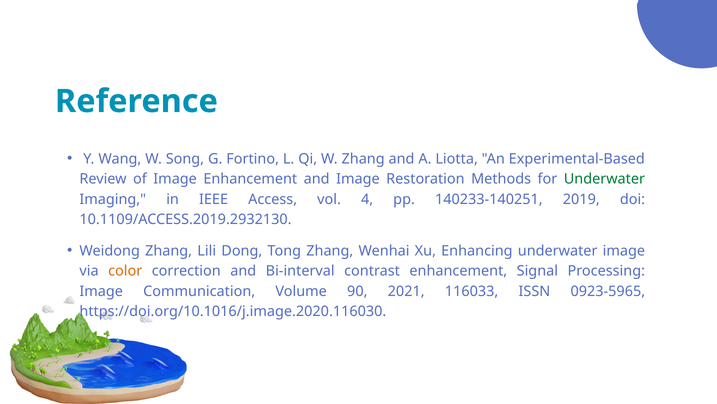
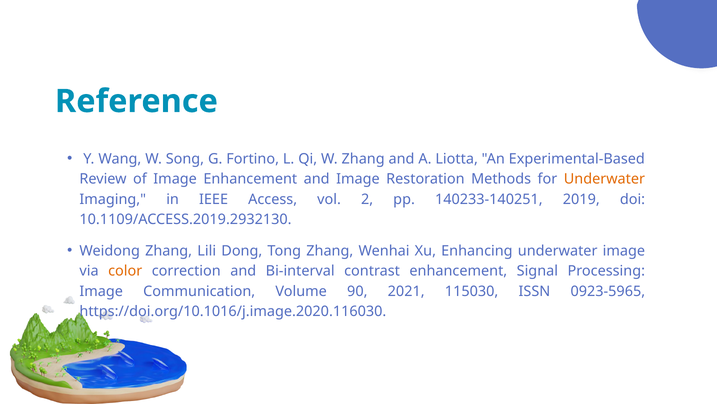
Underwater colour: green -> orange (604, 179)
4: 4 -> 2 (367, 199)
116033: 116033 -> 115030 (472, 291)
